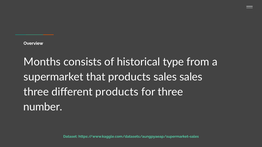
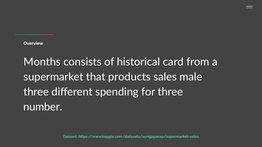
type: type -> card (173, 62)
sales sales: sales -> male (191, 77)
different products: products -> spending (117, 92)
